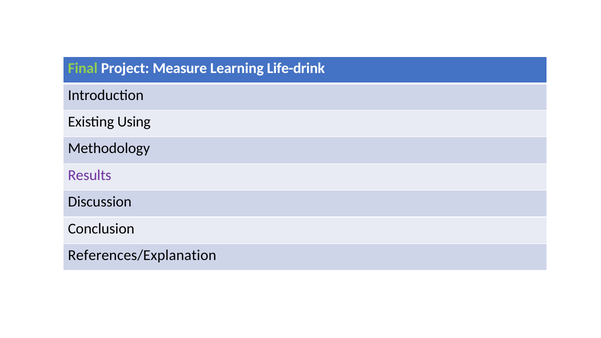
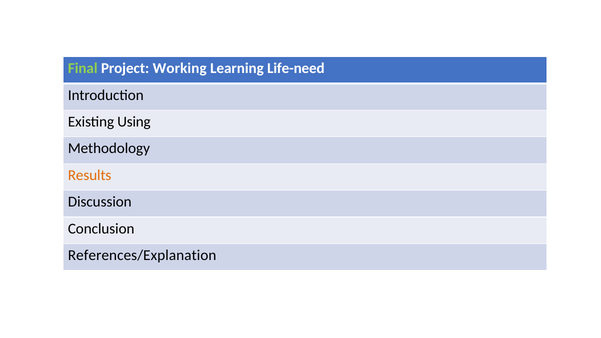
Measure: Measure -> Working (180, 68)
Life-drink: Life-drink -> Life-need (296, 68)
Results colour: purple -> orange (90, 175)
